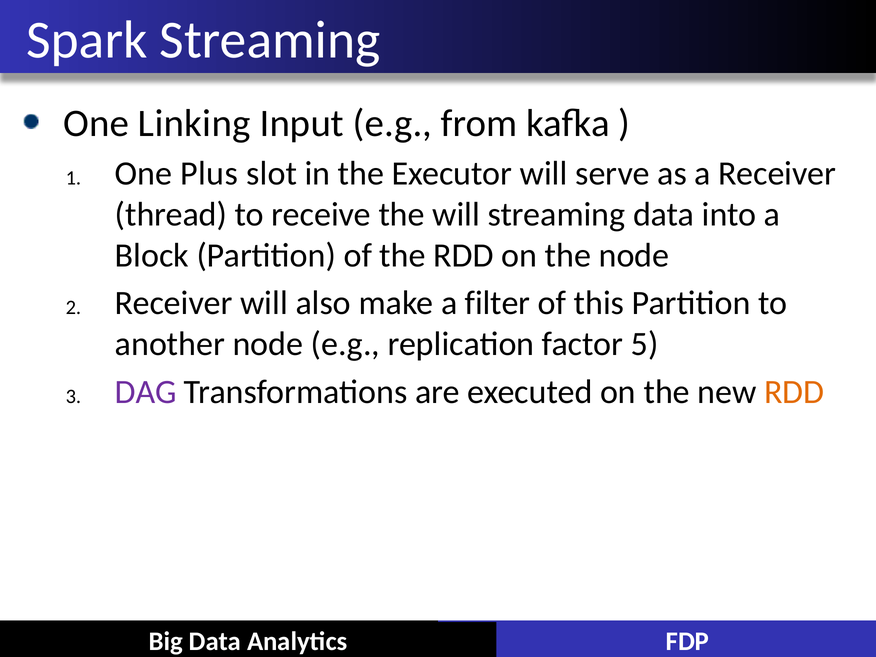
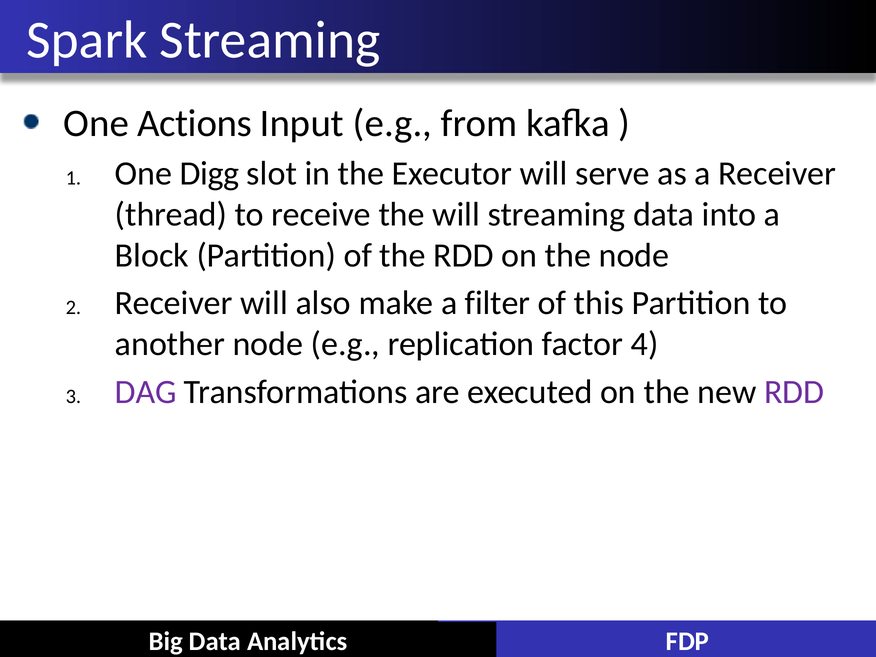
Linking: Linking -> Actions (195, 123)
Plus: Plus -> Digg (210, 174)
5: 5 -> 4 (645, 344)
RDD colour: orange -> purple (794, 392)
